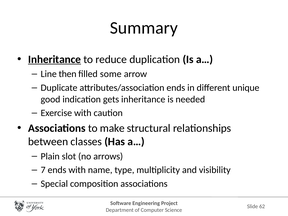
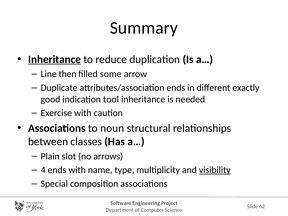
unique: unique -> exactly (246, 88)
gets: gets -> tool (111, 99)
make: make -> noun (112, 128)
7: 7 -> 4 (43, 170)
visibility underline: none -> present (215, 170)
